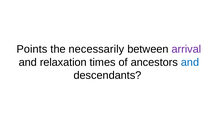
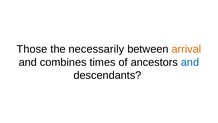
Points: Points -> Those (32, 49)
arrival colour: purple -> orange (186, 49)
relaxation: relaxation -> combines (63, 62)
